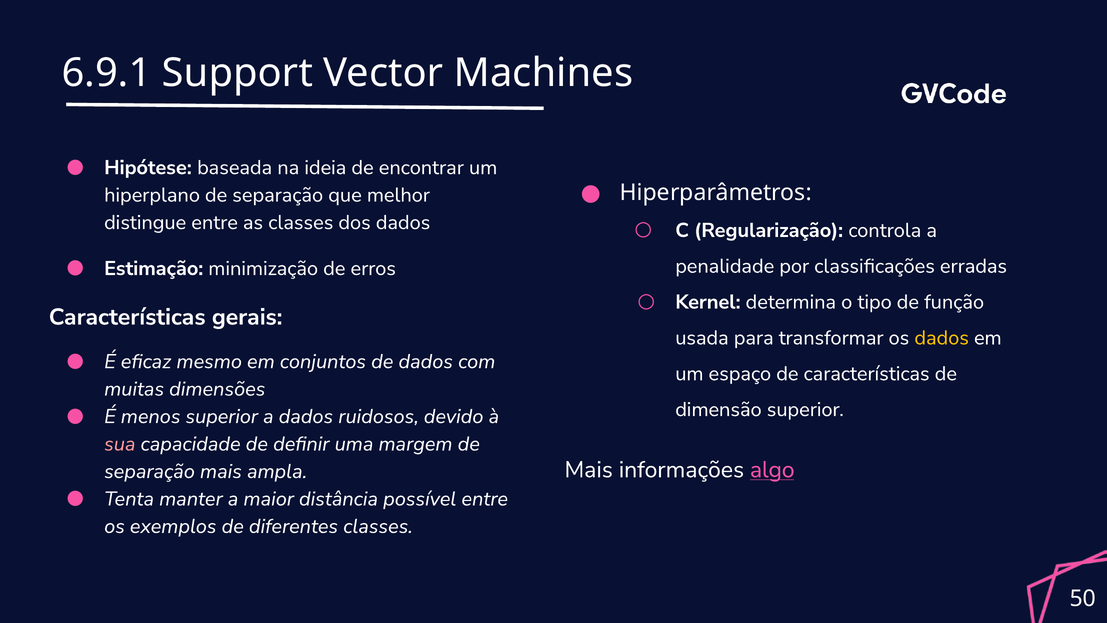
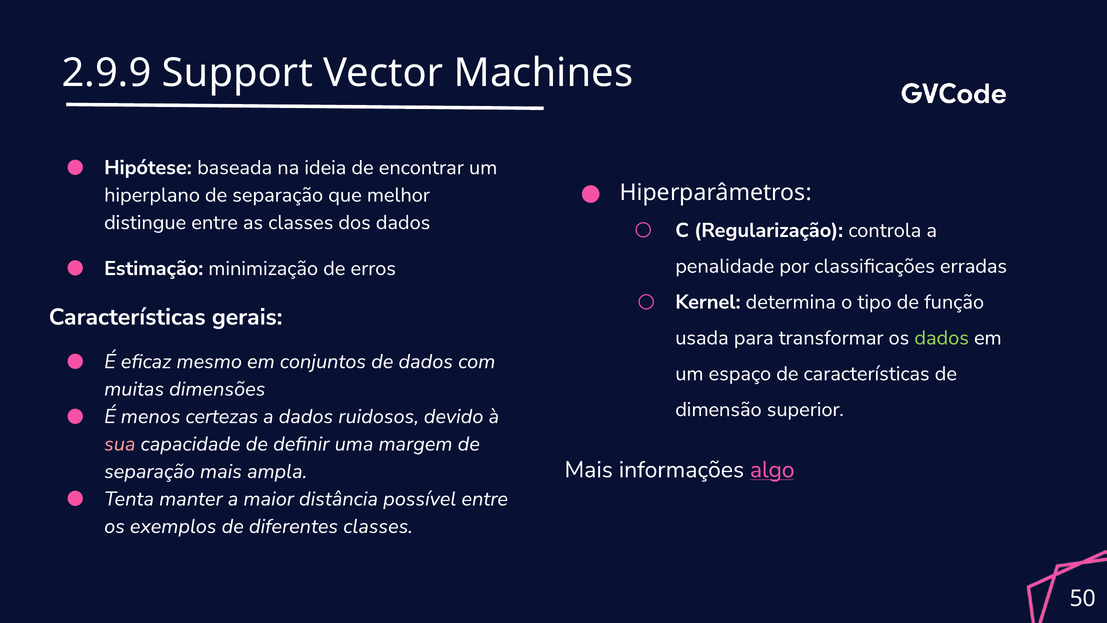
6.9.1: 6.9.1 -> 2.9.9 (107, 73)
dados colour: yellow -> light green (942, 338)
menos superior: superior -> certezas (222, 416)
